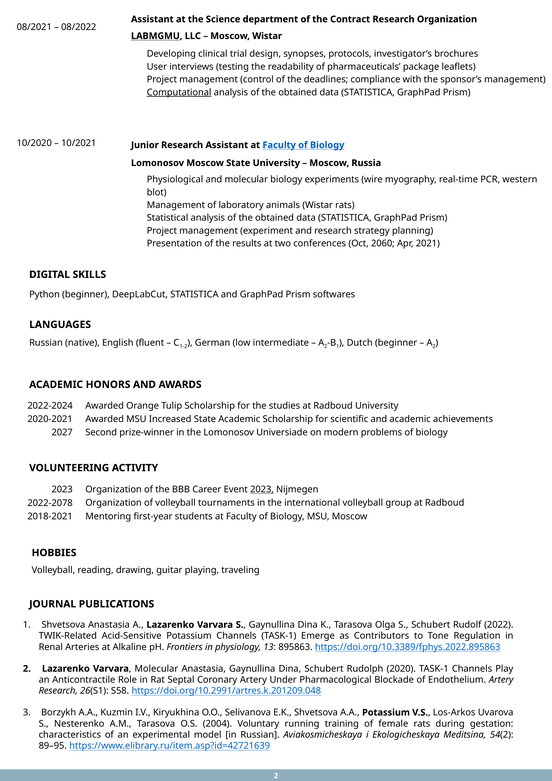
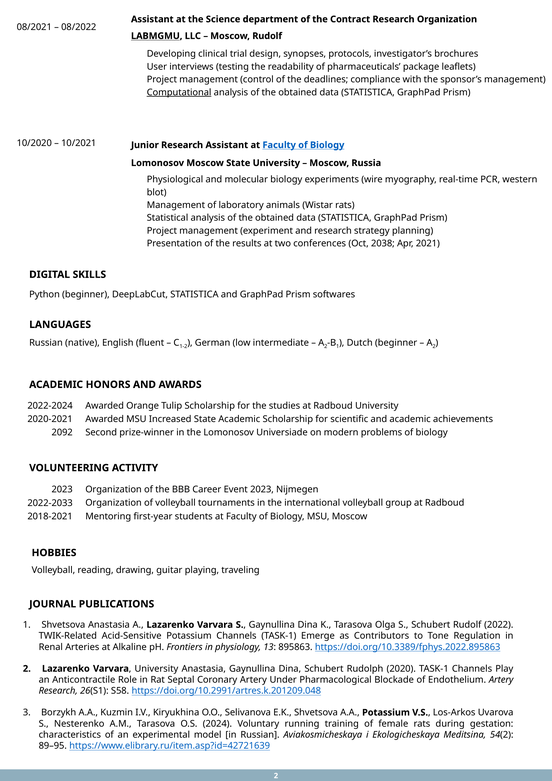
Moscow Wistar: Wistar -> Rudolf (267, 36)
2060: 2060 -> 2038 (383, 243)
2027: 2027 -> 2092 (62, 432)
2023 underline: present -> none (262, 489)
2022-2078: 2022-2078 -> 2022-2033 (50, 503)
Varvara Molecular: Molecular -> University (156, 668)
2004: 2004 -> 2024 (217, 723)
